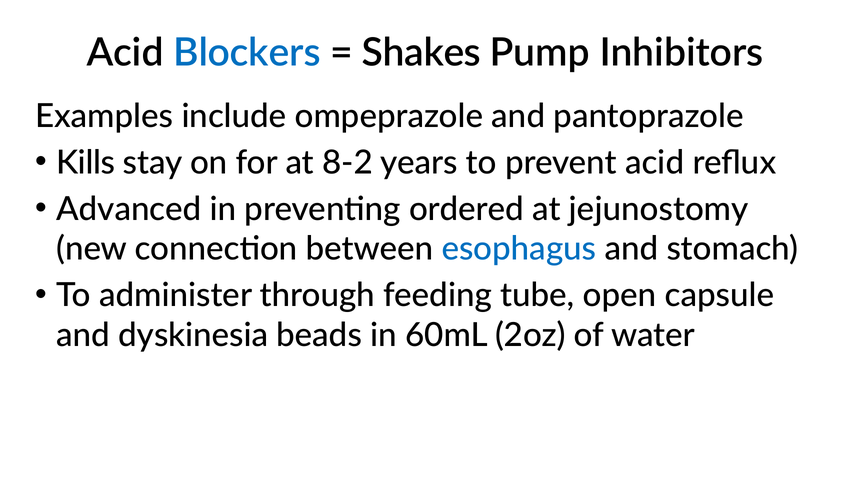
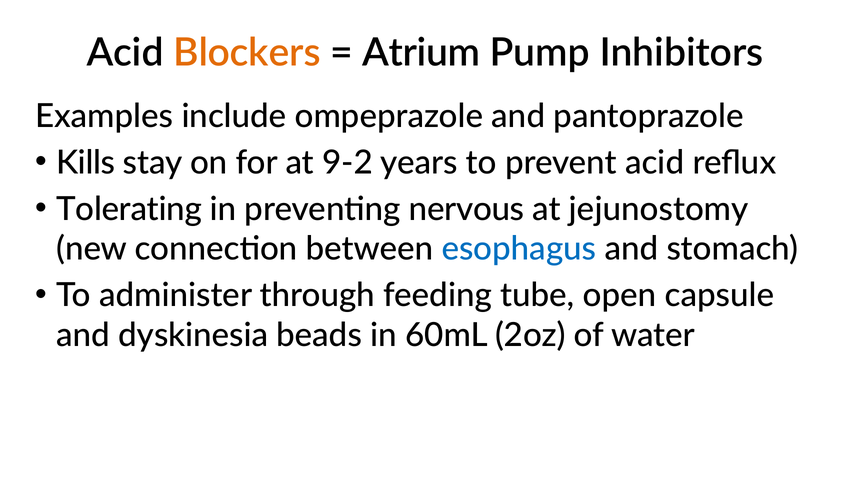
Blockers colour: blue -> orange (247, 53)
Shakes: Shakes -> Atrium (421, 53)
8-2: 8-2 -> 9-2 (348, 163)
Advanced: Advanced -> Tolerating (129, 209)
ordered: ordered -> nervous (467, 209)
